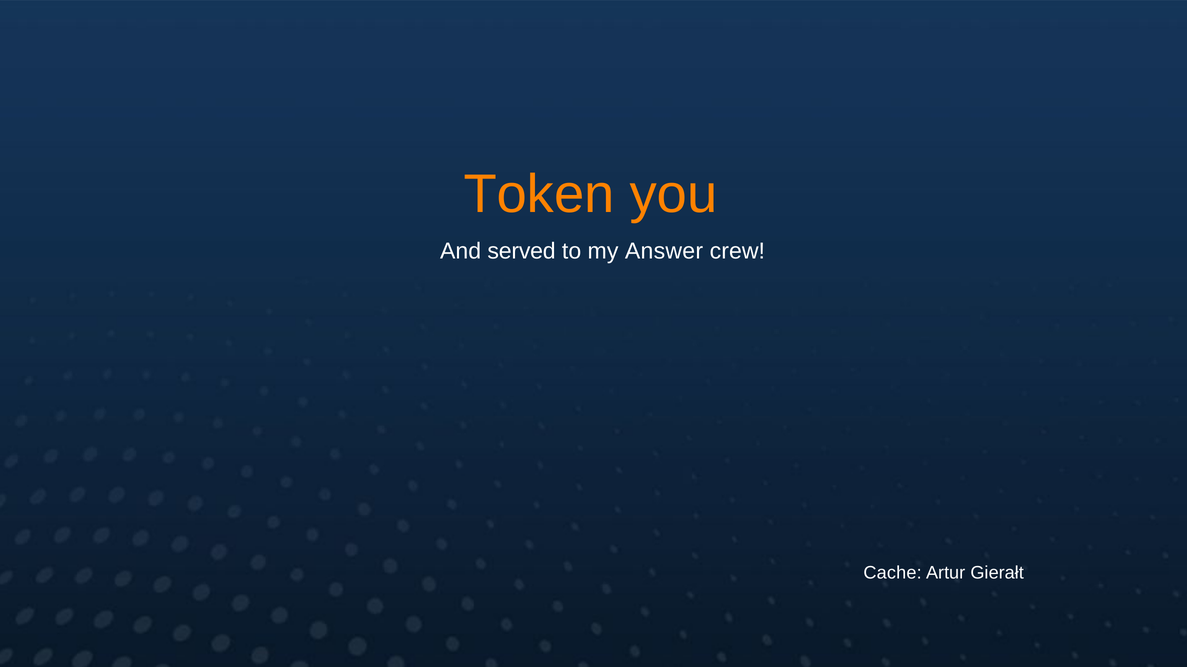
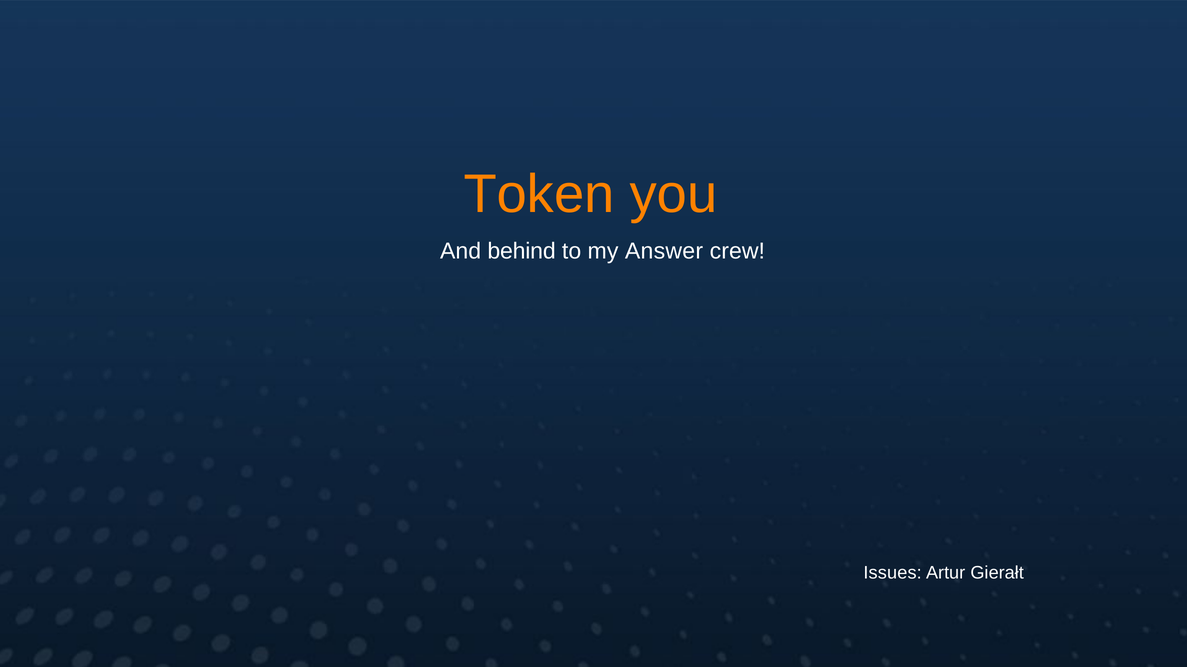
served: served -> behind (522, 252)
Cache: Cache -> Issues (893, 573)
